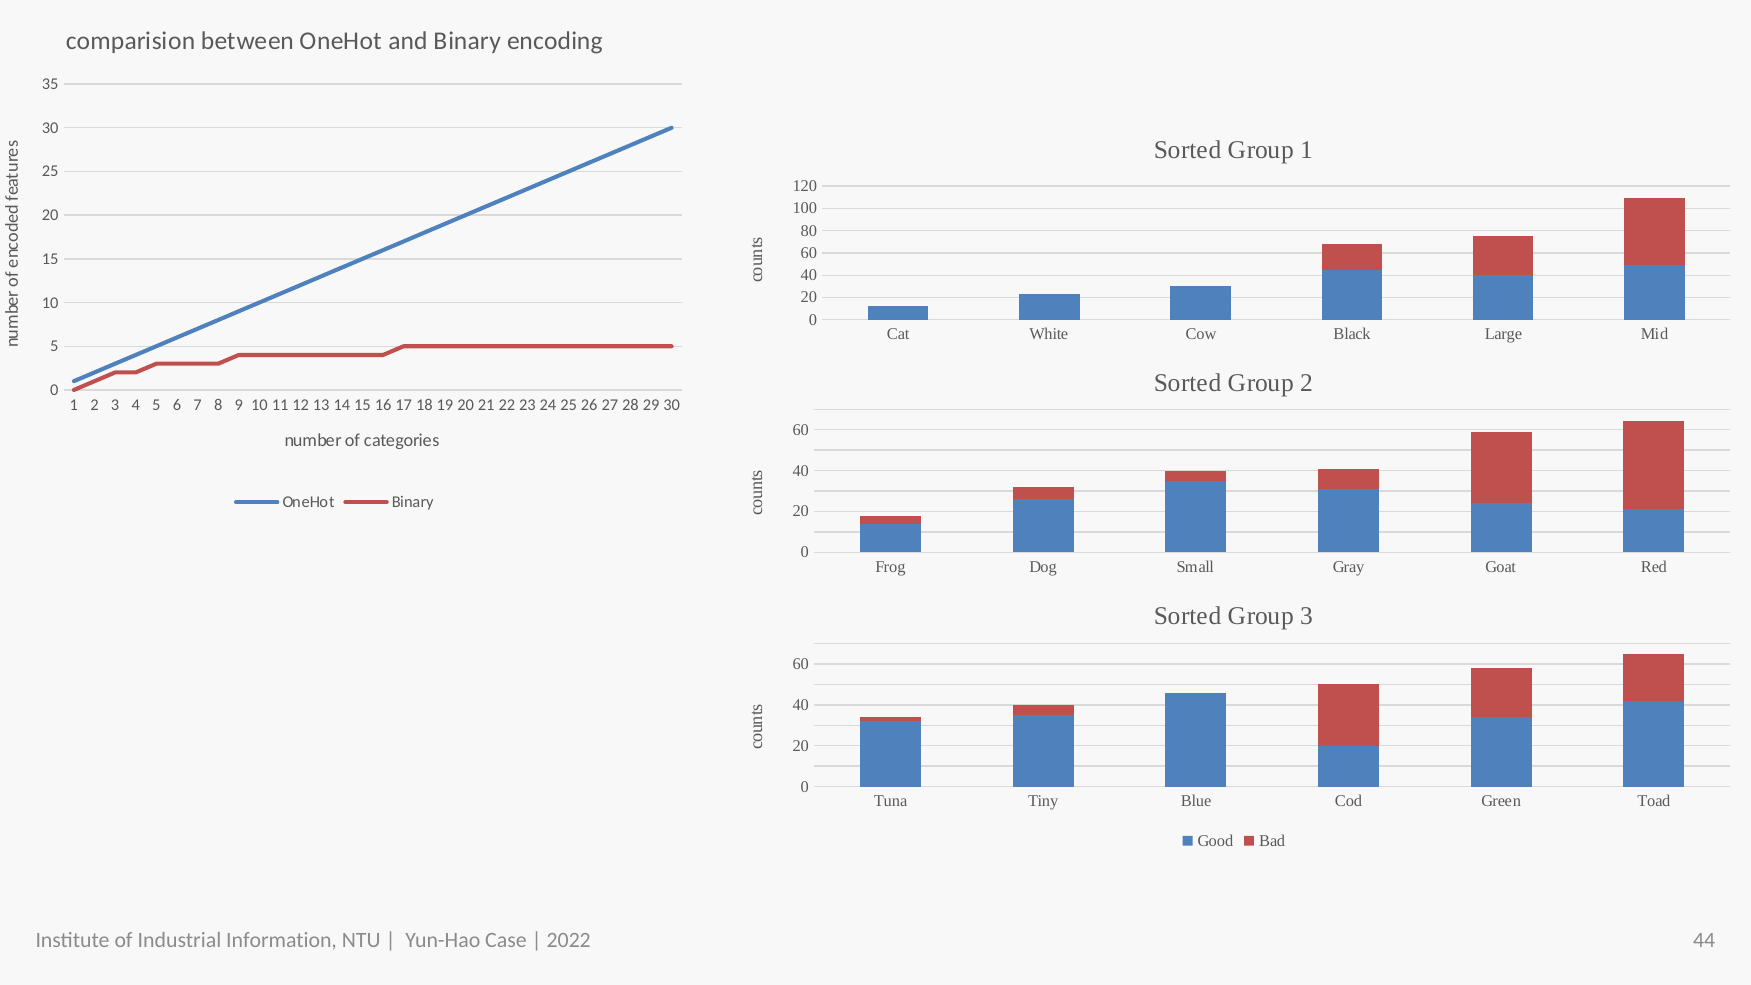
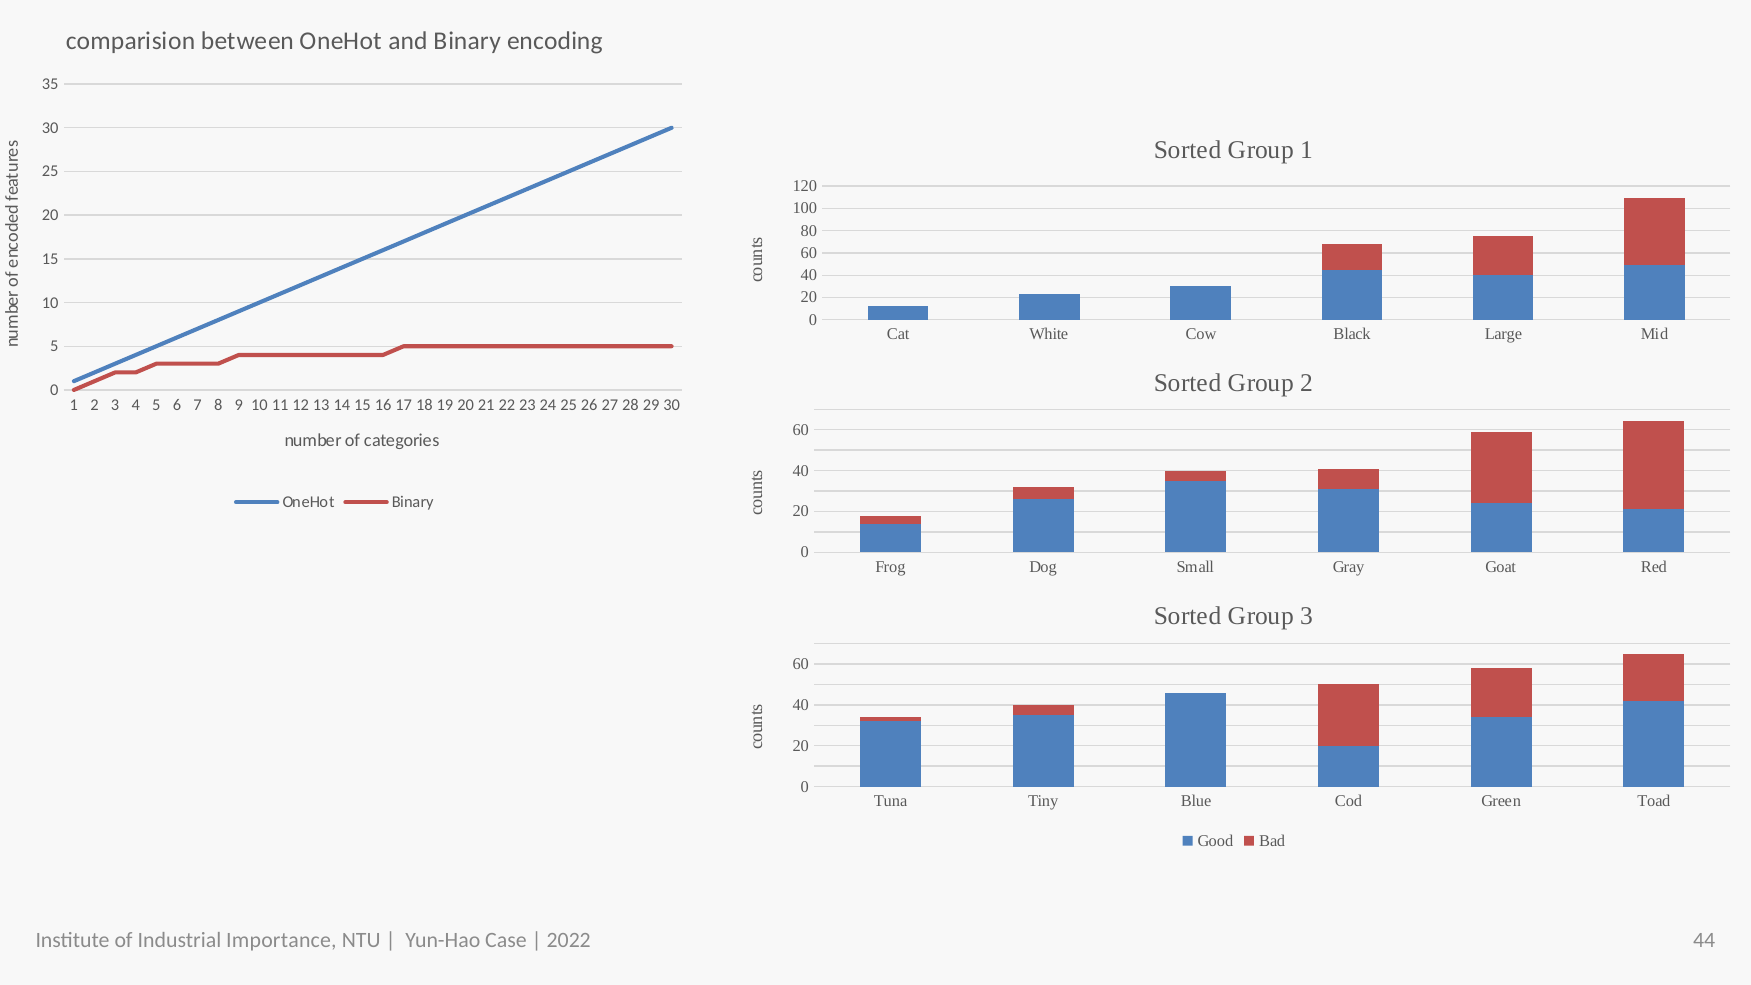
Information: Information -> Importance (281, 940)
